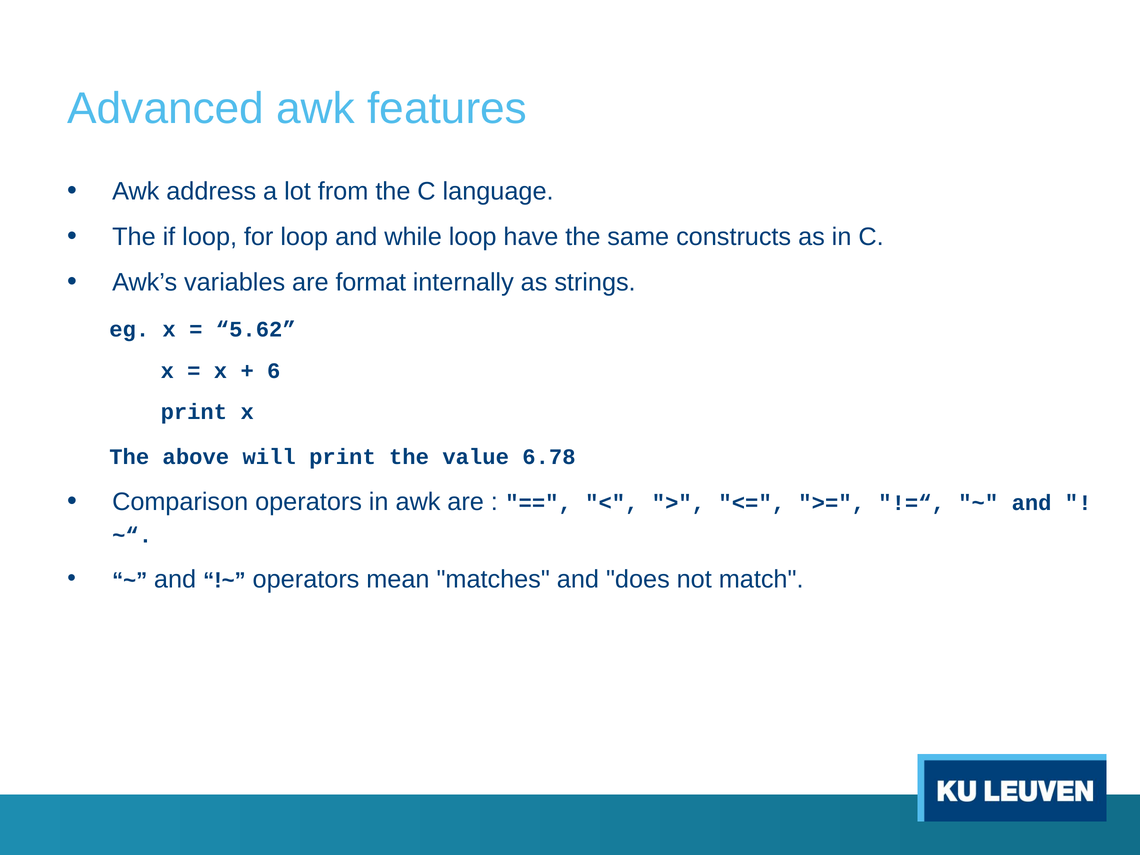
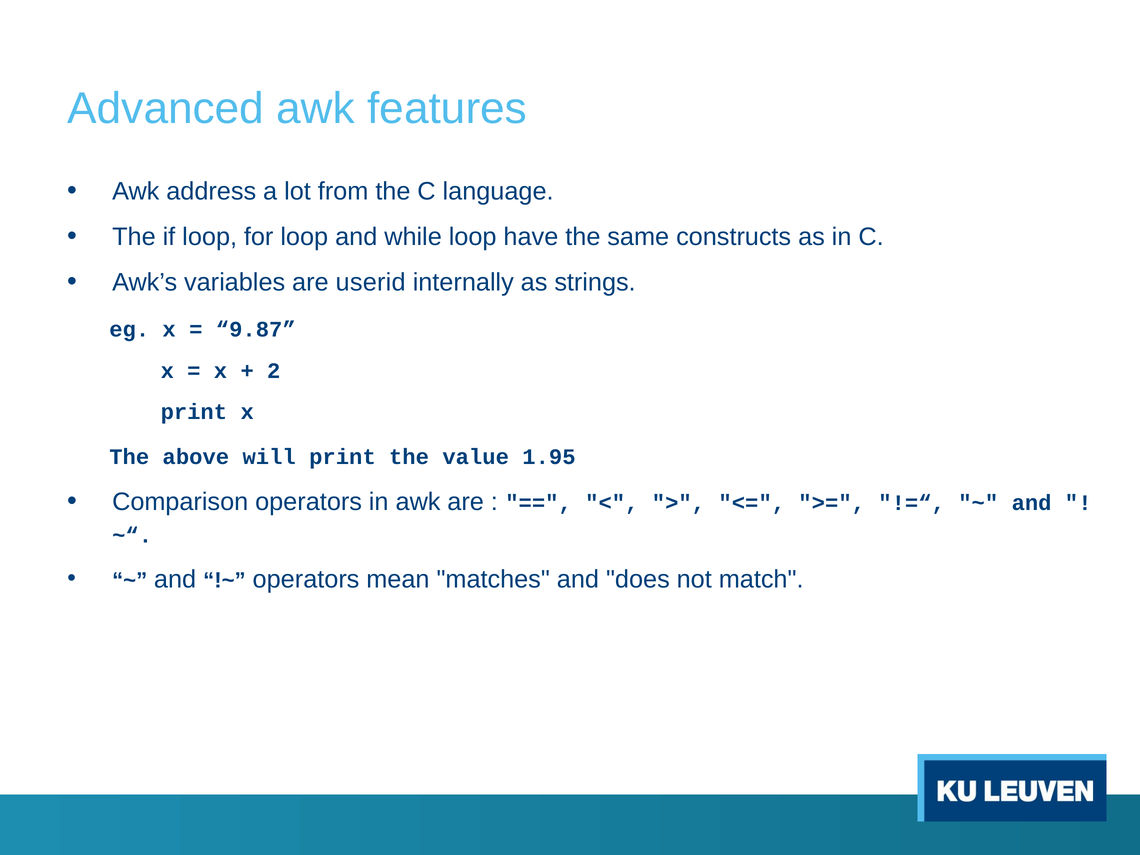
format: format -> userid (371, 283)
5.62: 5.62 -> 9.87 (256, 329)
6: 6 -> 2 (274, 371)
6.78: 6.78 -> 1.95 (549, 457)
